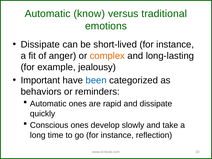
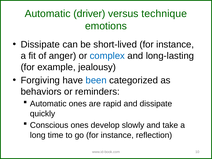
know: know -> driver (89, 14)
traditional: traditional -> technique (164, 14)
complex colour: orange -> blue (107, 56)
Important: Important -> Forgiving (40, 80)
